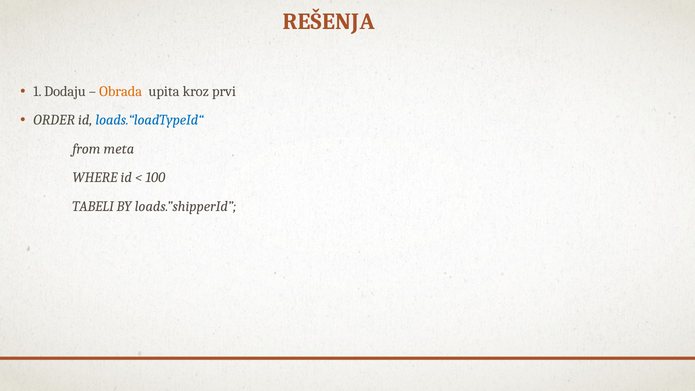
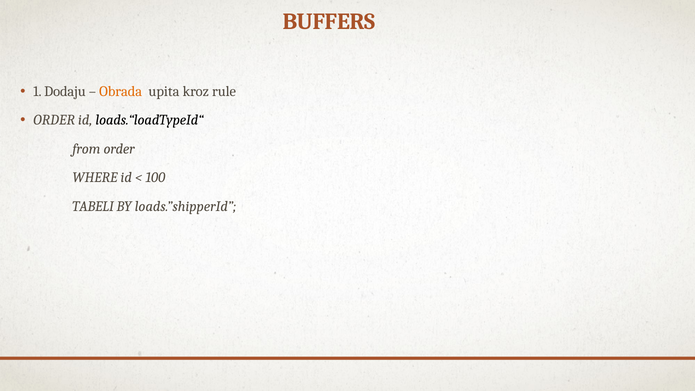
REŠENJA: REŠENJA -> BUFFERS (329, 22)
prvi: prvi -> rule (224, 91)
loads.“loadTypeId“ colour: blue -> black (150, 120)
from meta: meta -> order (119, 149)
